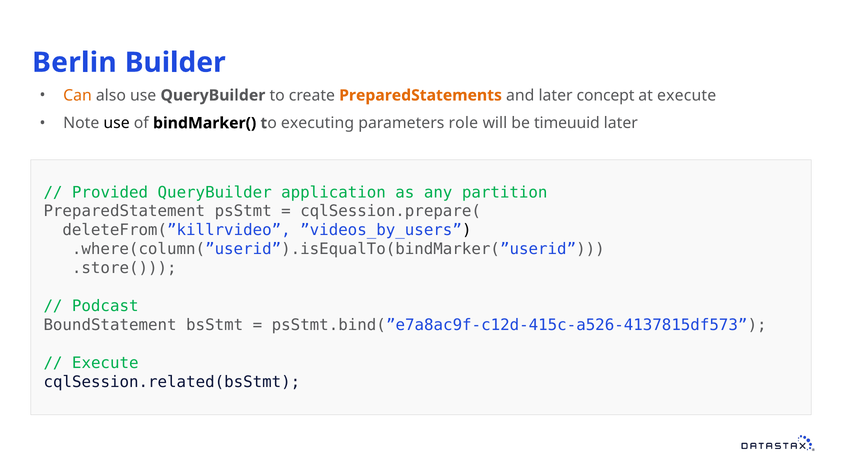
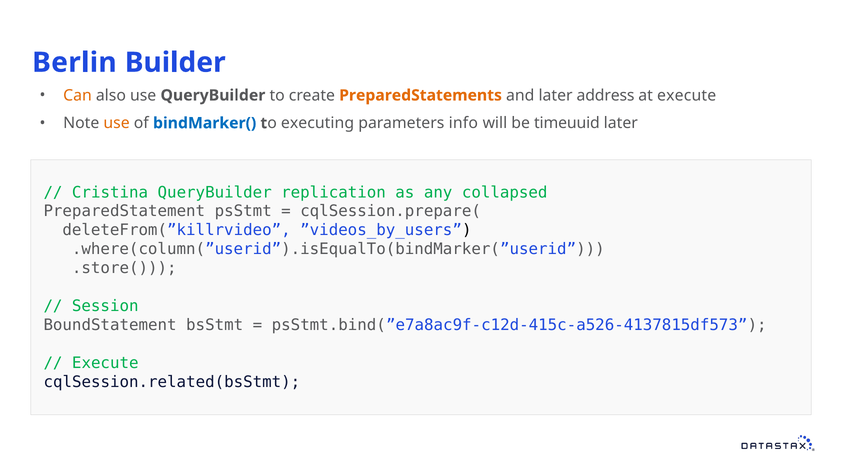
concept: concept -> address (606, 95)
use colour: black -> orange (117, 123)
bindMarker( colour: black -> blue (205, 123)
role: role -> info (463, 123)
Provided: Provided -> Cristina (110, 192)
application: application -> replication (334, 192)
partition: partition -> collapsed (505, 192)
Podcast: Podcast -> Session (105, 306)
